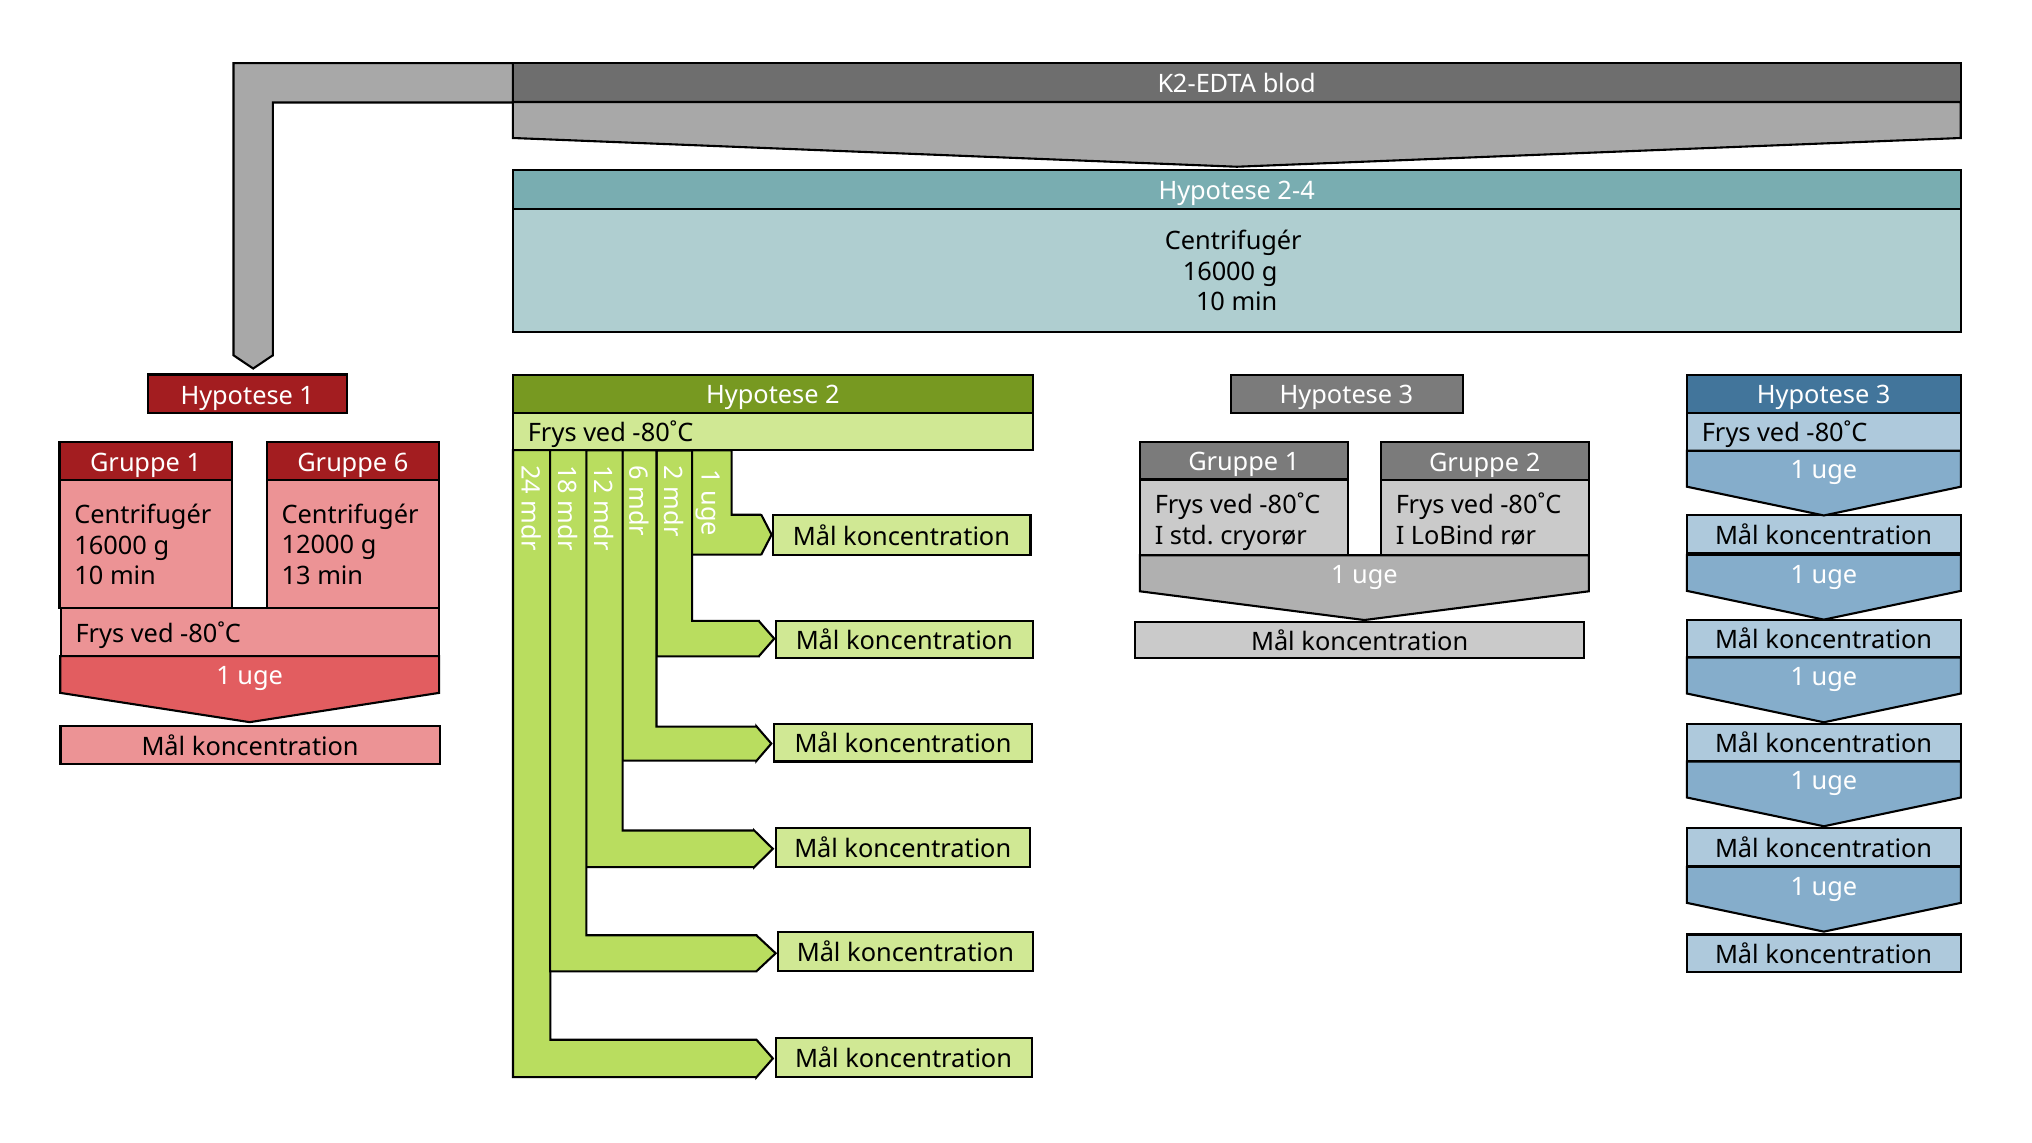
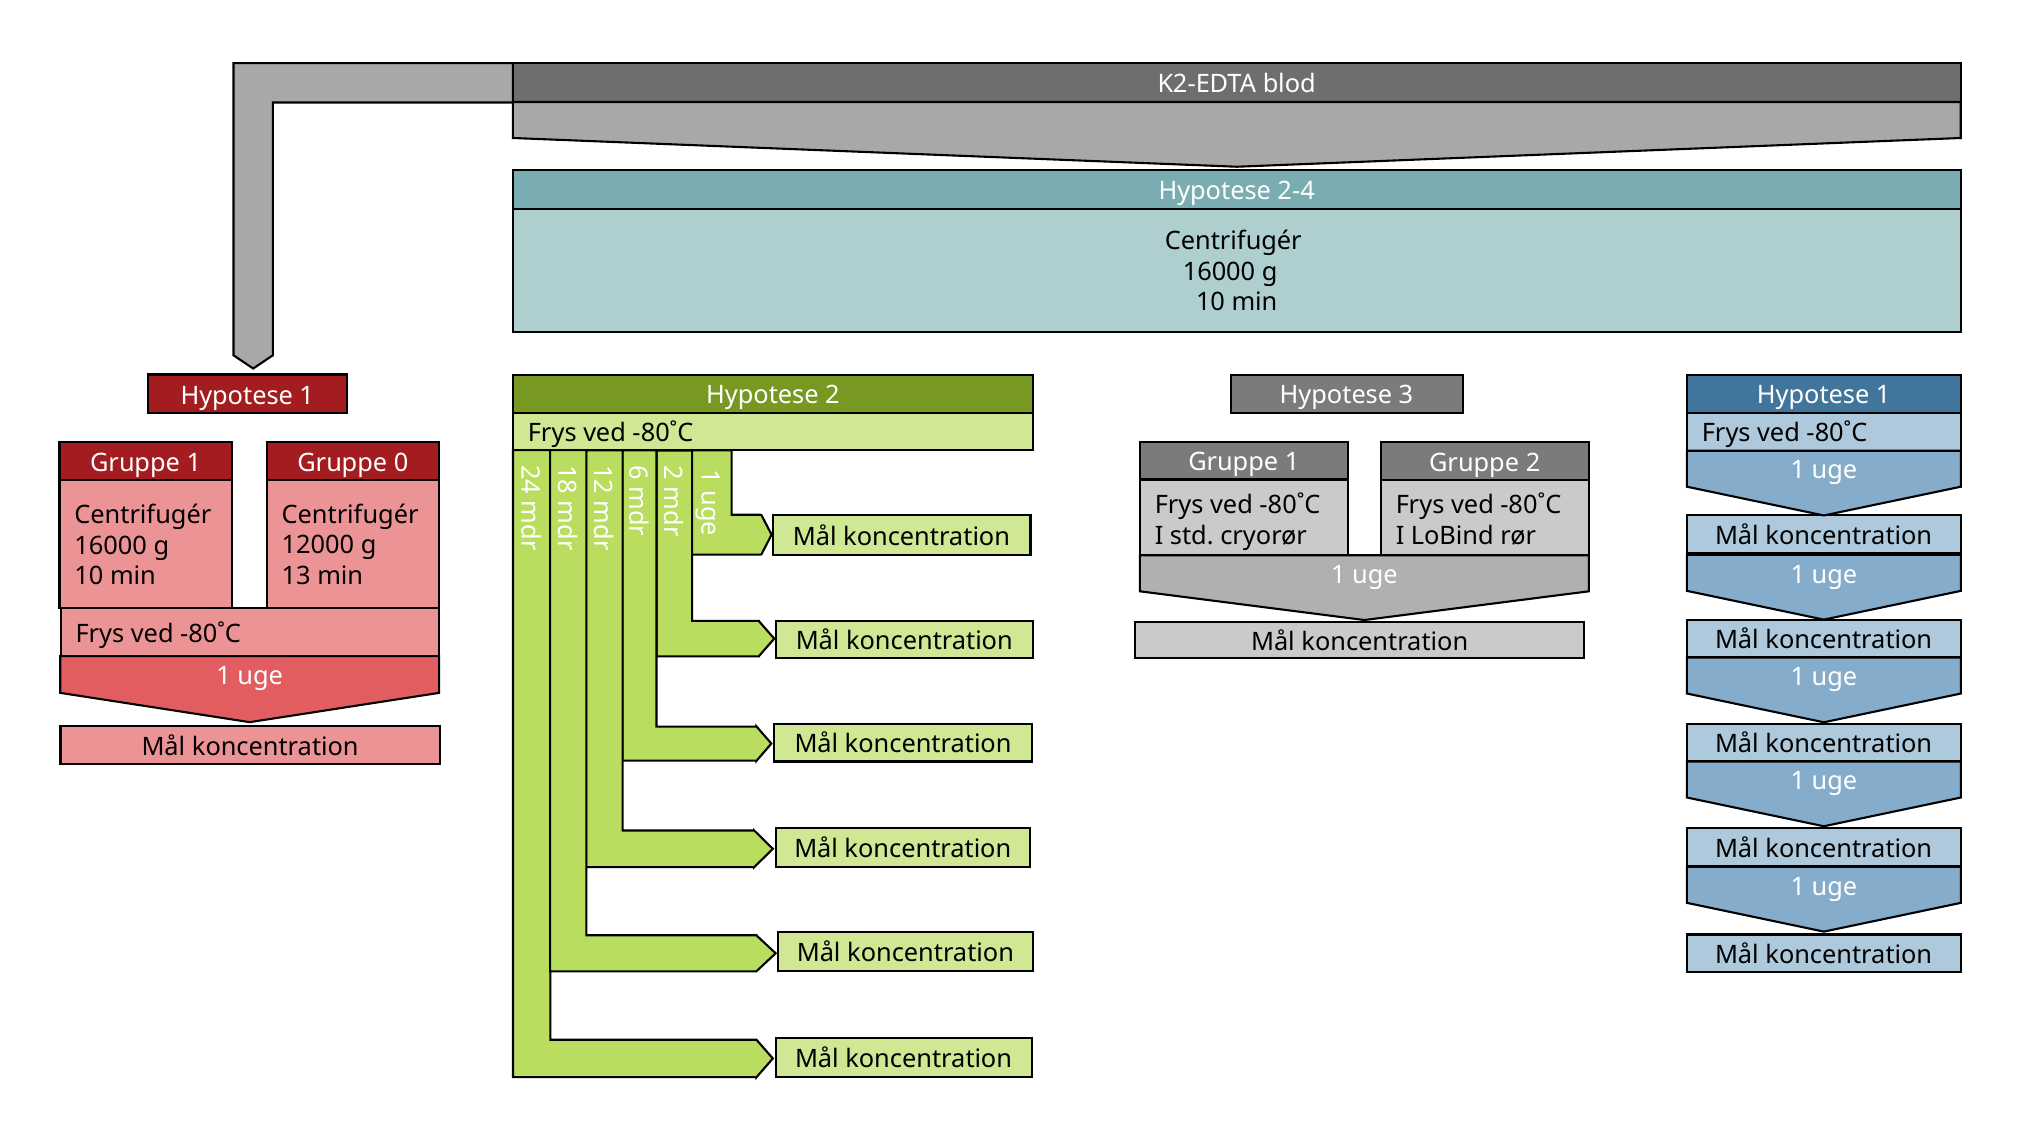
3: 3 -> 1 (1883, 395)
Gruppe 6: 6 -> 0 (401, 463)
